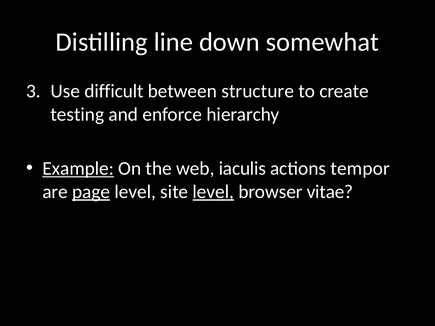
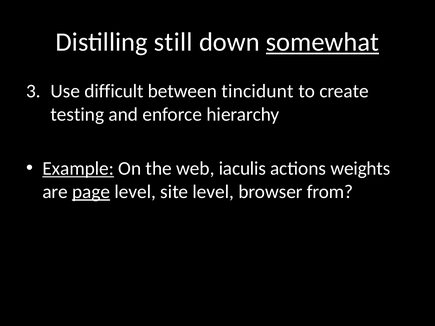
line: line -> still (173, 42)
somewhat underline: none -> present (322, 42)
structure: structure -> tincidunt (258, 91)
tempor: tempor -> weights (360, 169)
level underline: present -> none (213, 192)
vitae: vitae -> from (330, 192)
